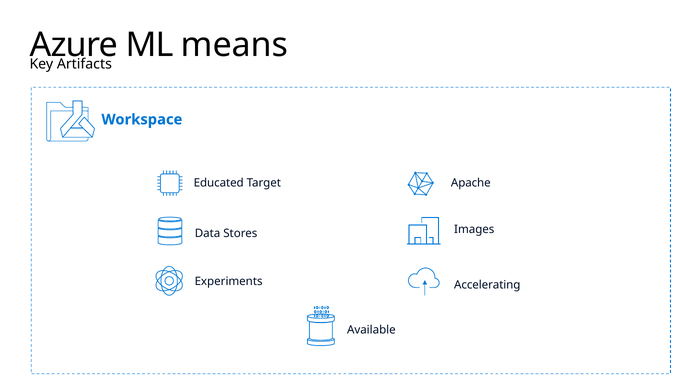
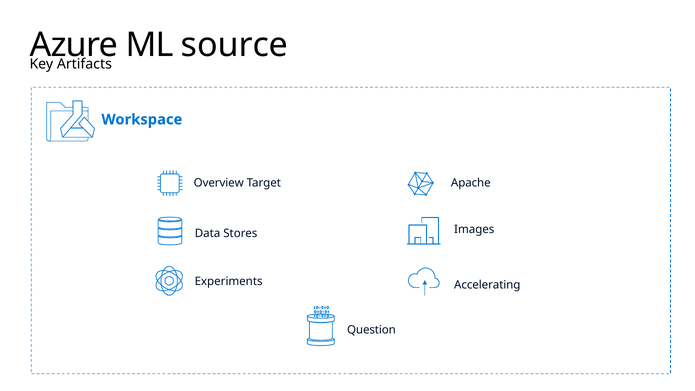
means: means -> source (235, 45)
Educated: Educated -> Overview (219, 183)
Available: Available -> Question (371, 330)
